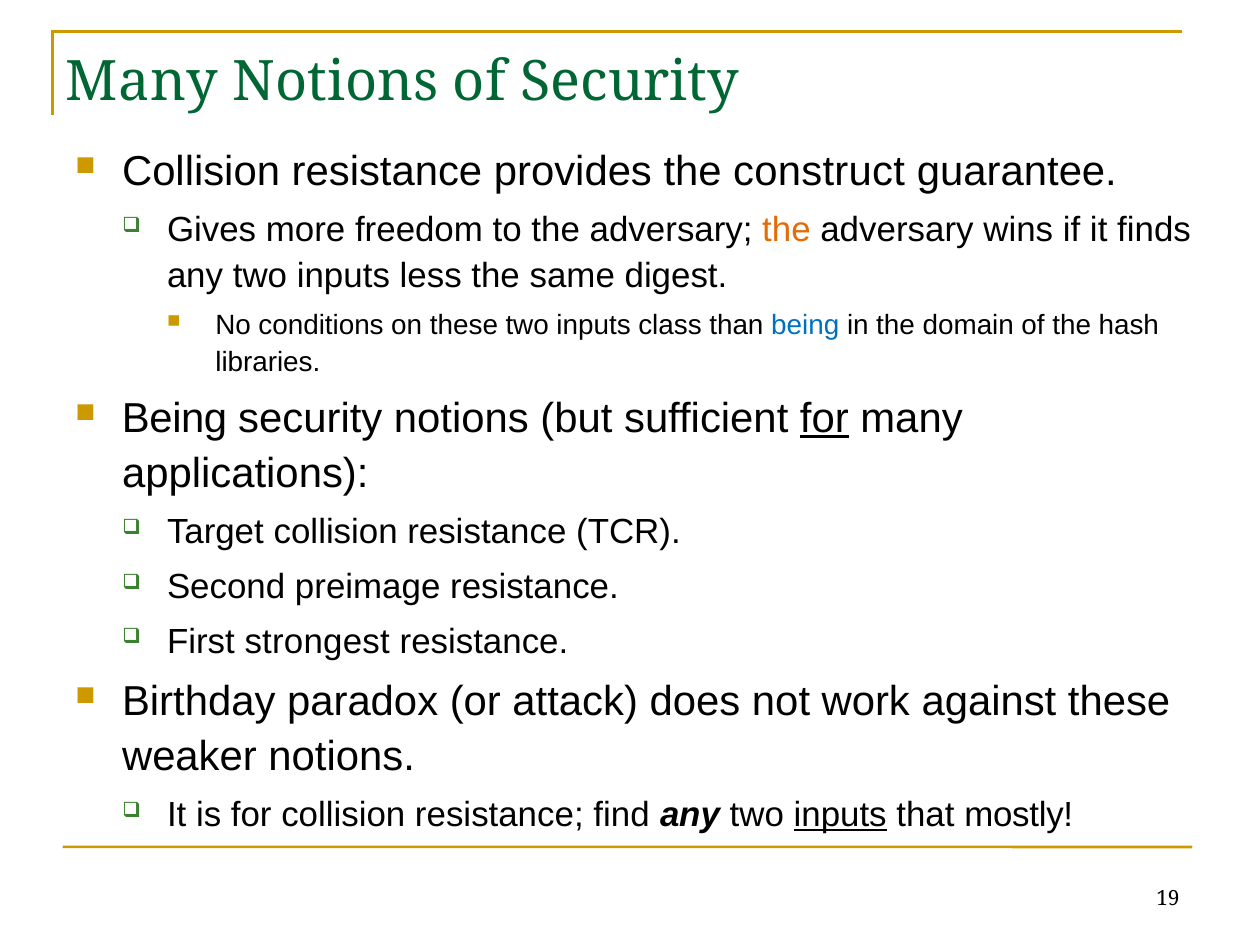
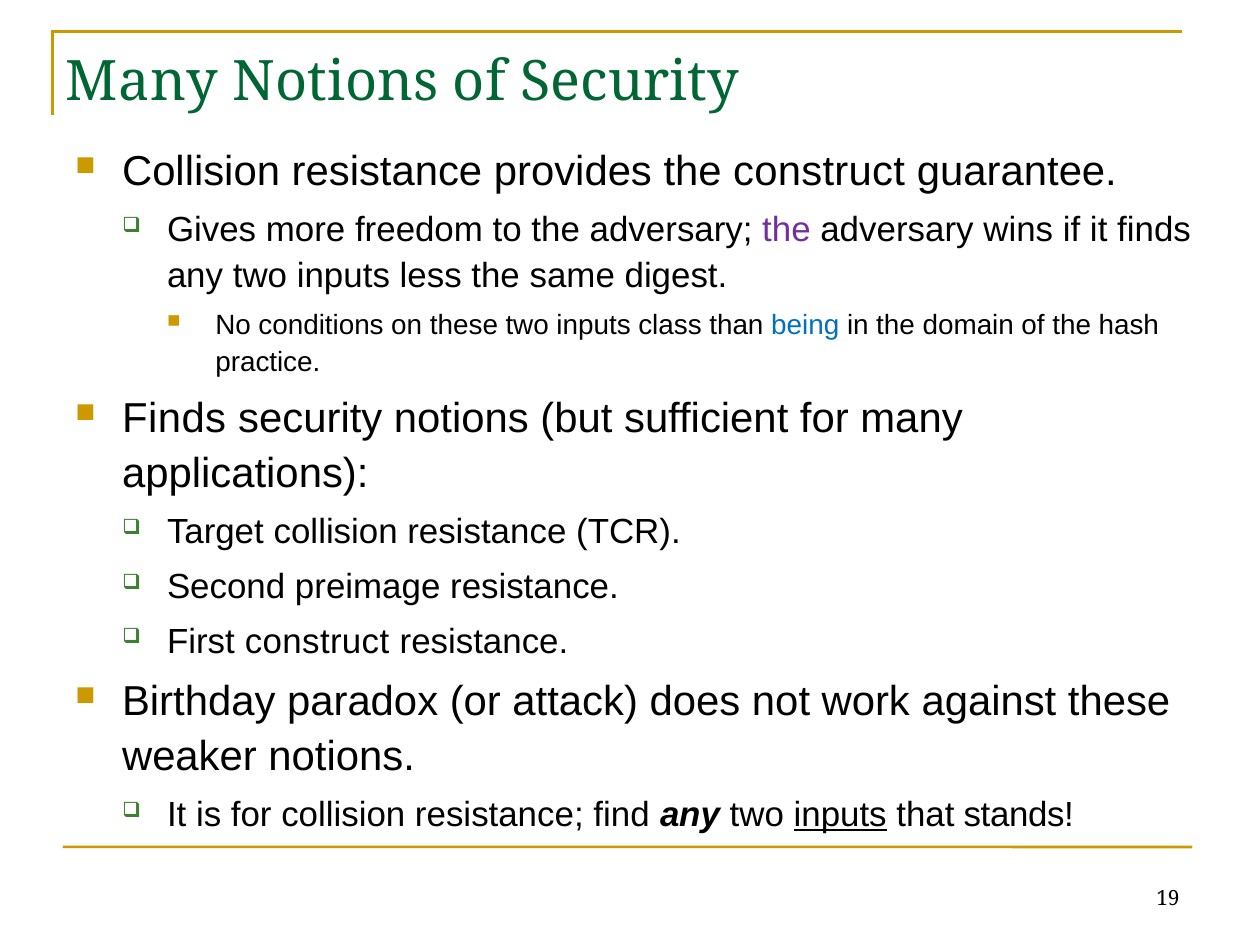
the colour: orange -> purple (786, 230)
libraries: libraries -> practice (268, 362)
Being: Being -> Finds (174, 419)
for underline: present -> none (824, 419)
First strongest: strongest -> construct (317, 642)
mostly: mostly -> stands (1019, 815)
